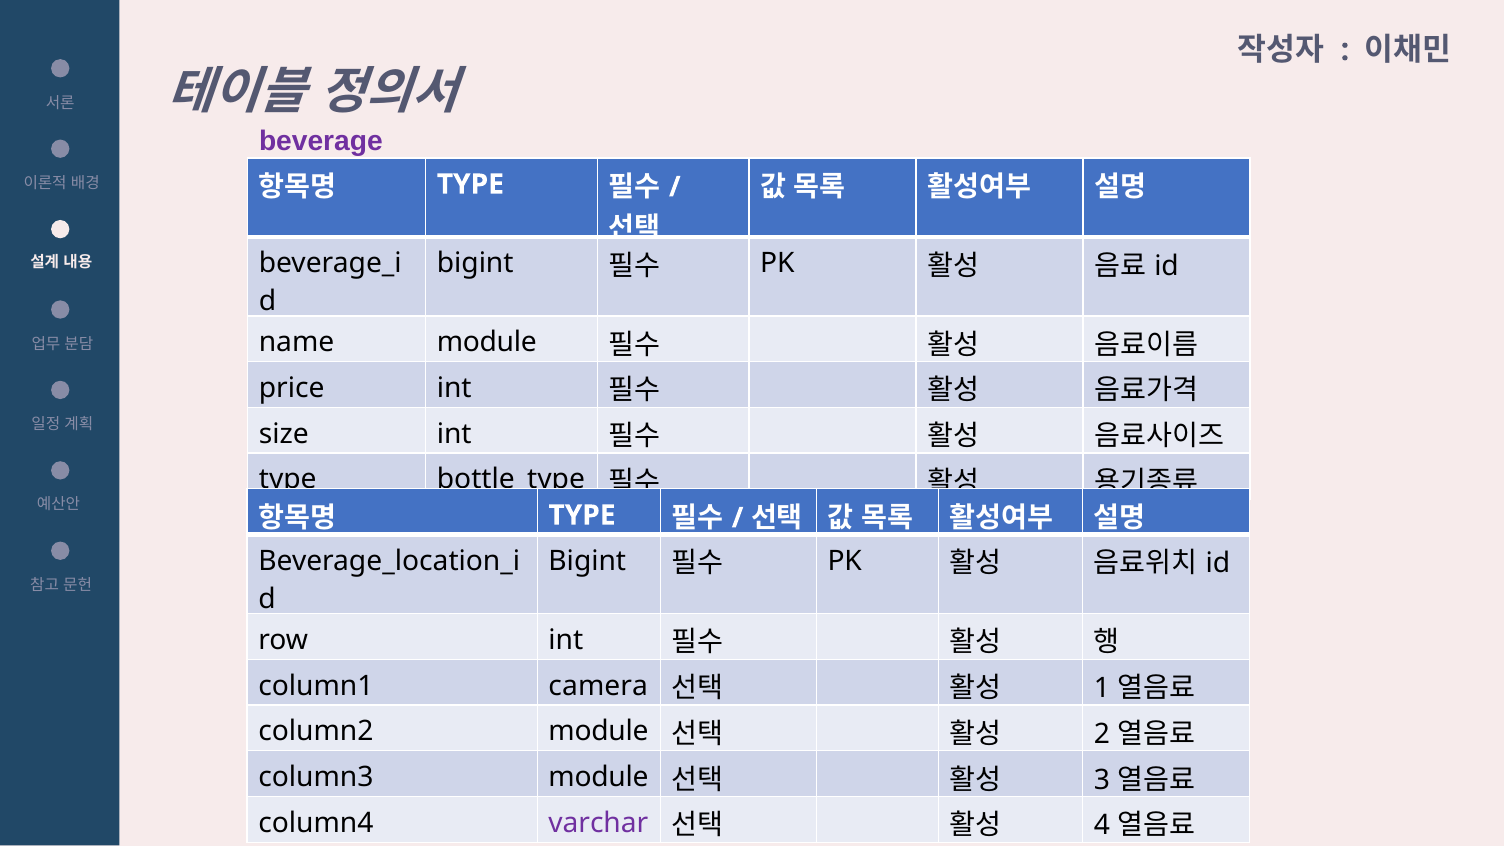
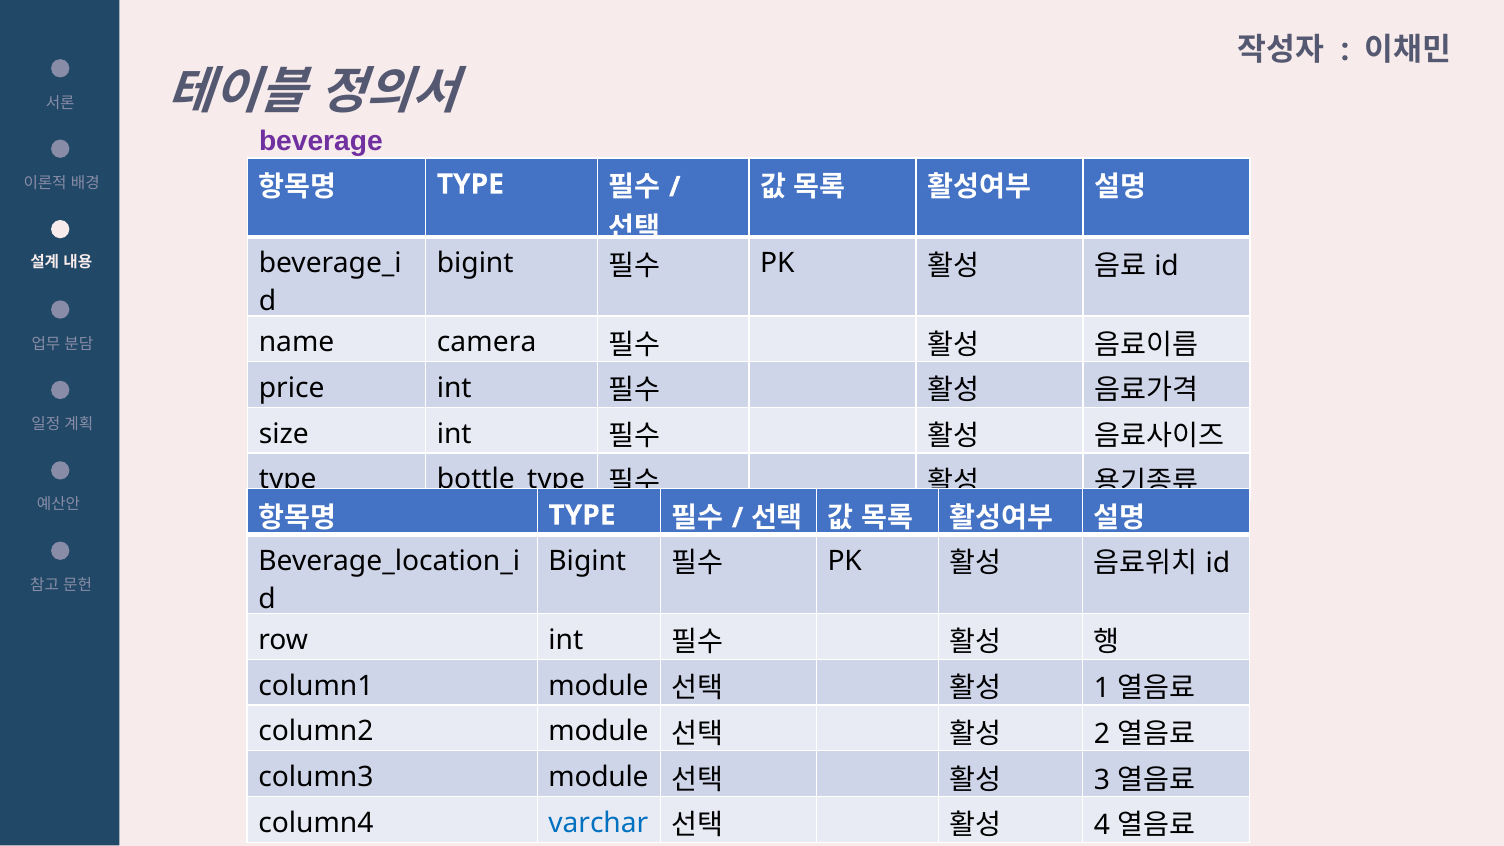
name module: module -> camera (487, 342)
column1 camera: camera -> module (598, 686)
varchar colour: purple -> blue (598, 823)
